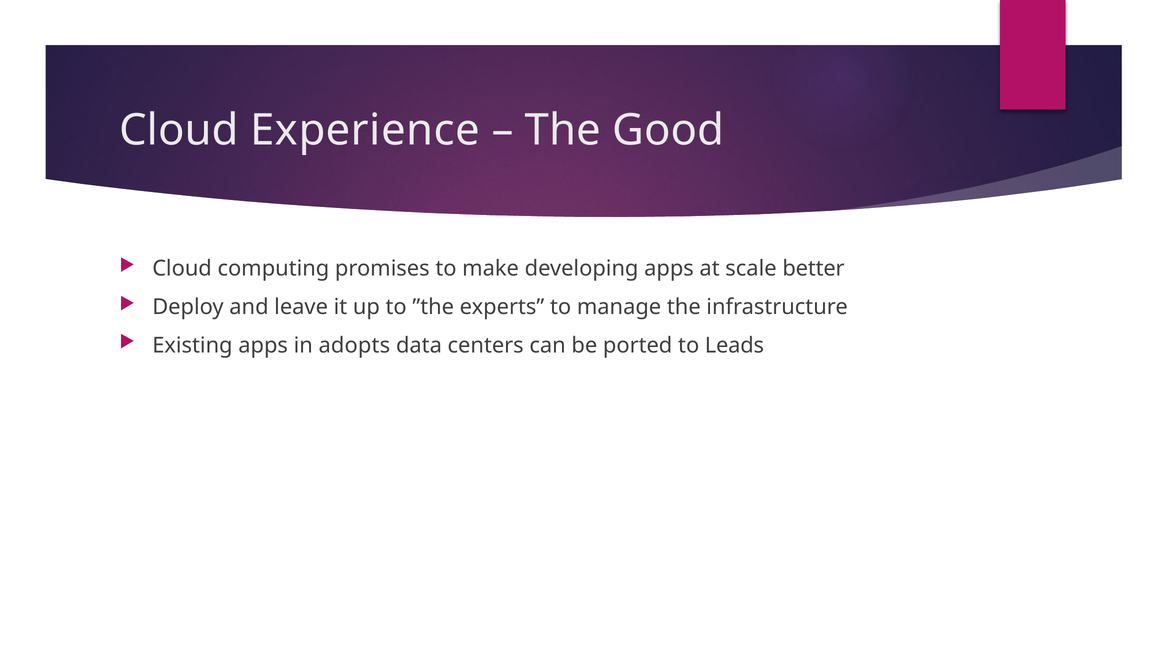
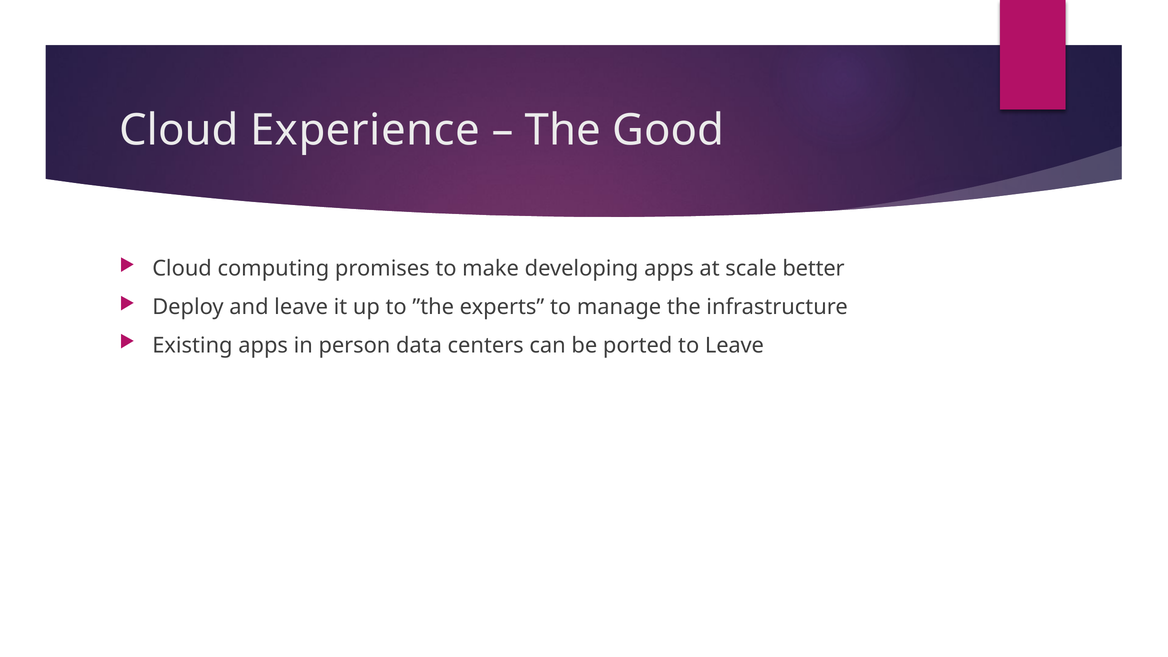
adopts: adopts -> person (354, 345)
to Leads: Leads -> Leave (734, 345)
